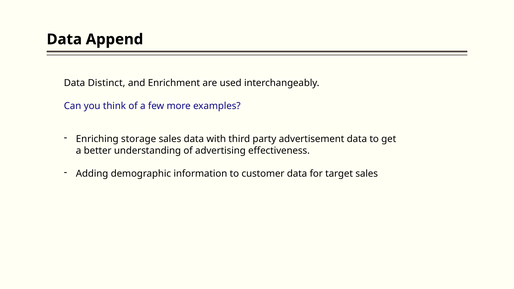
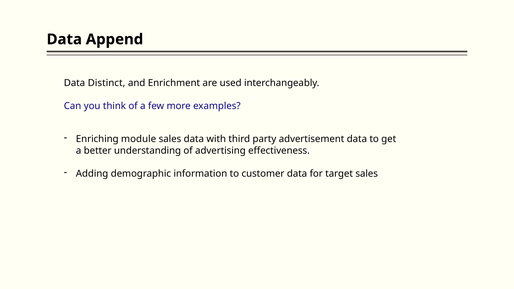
storage: storage -> module (139, 139)
